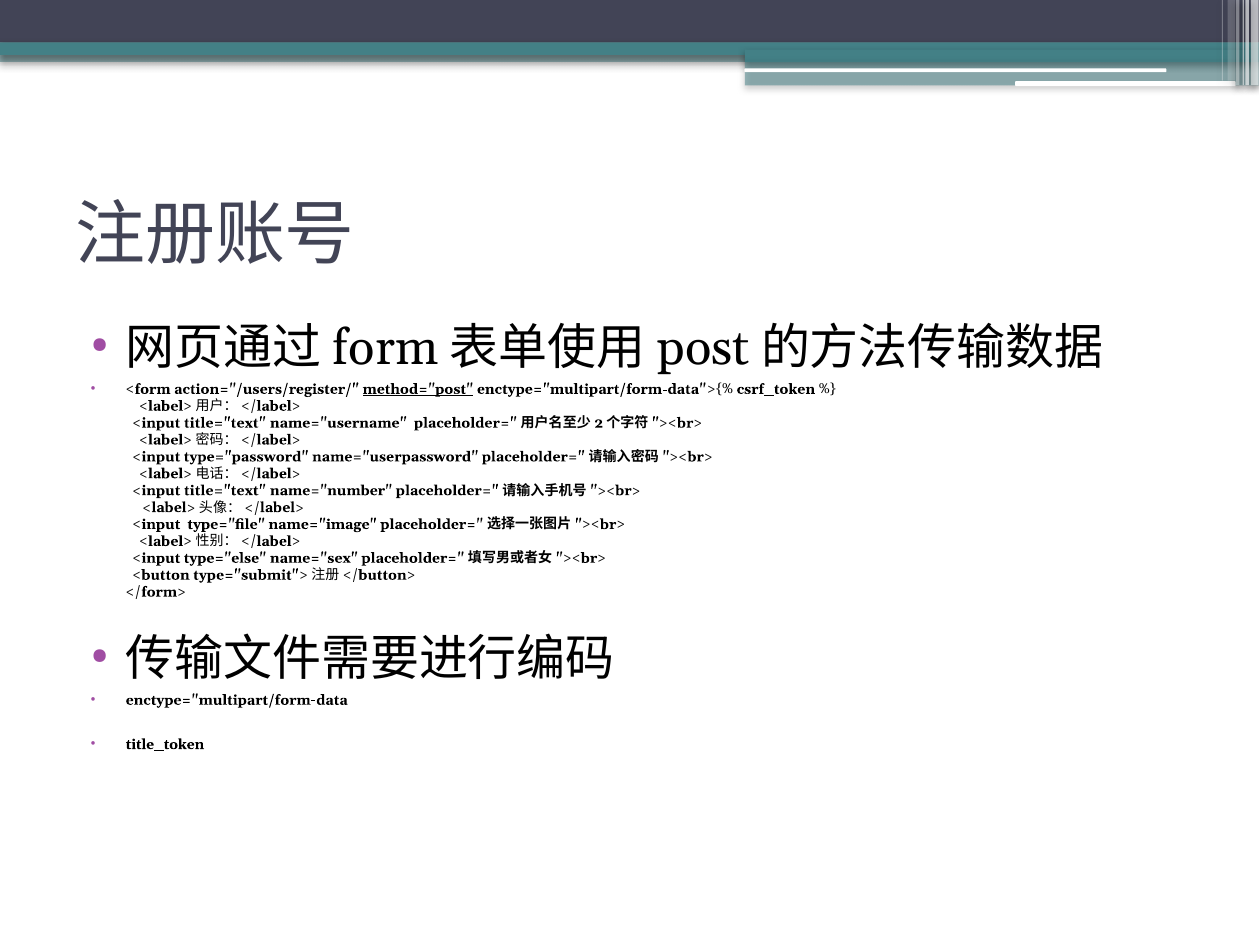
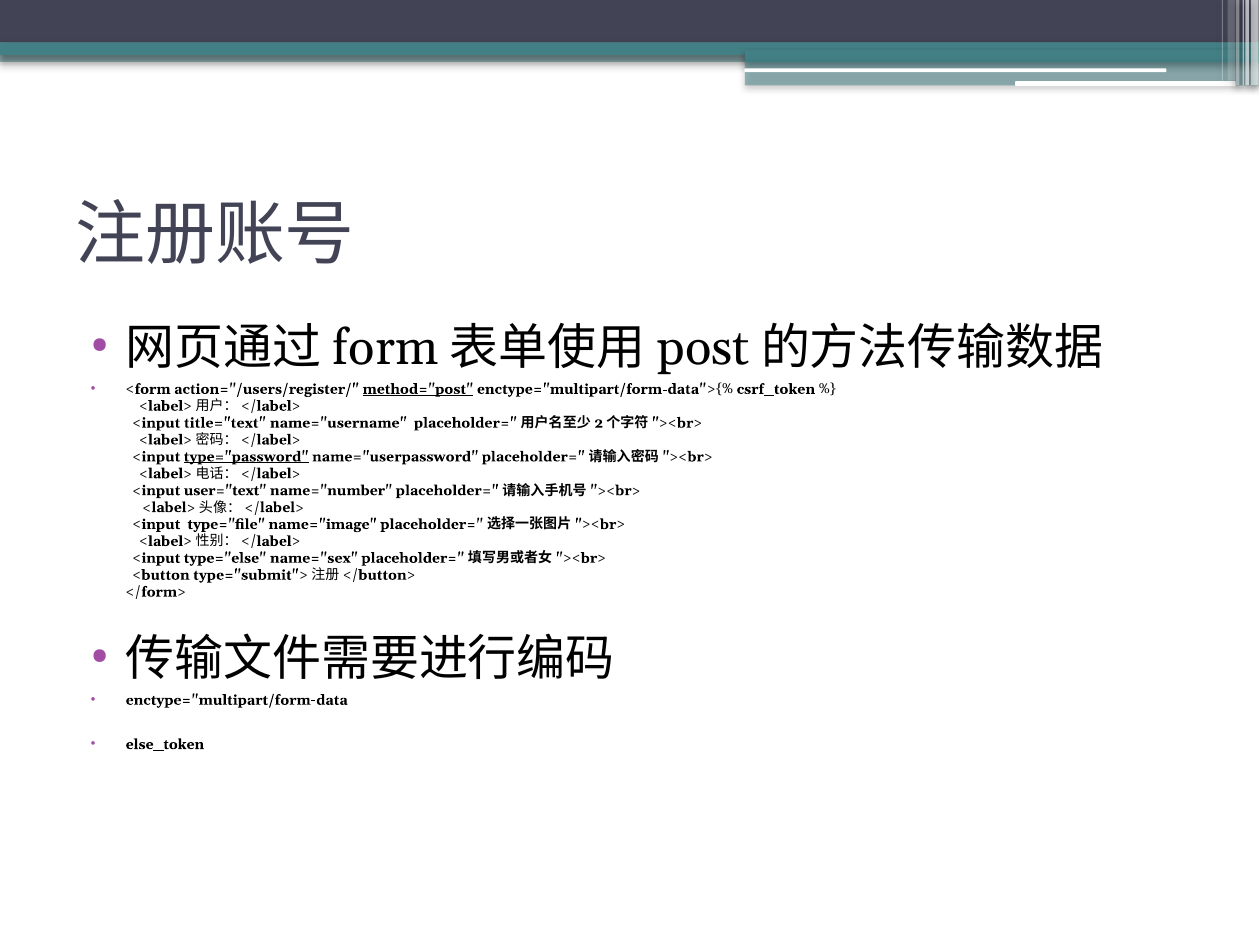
type="password underline: none -> present (246, 457)
title="text: title="text -> user="text (225, 491)
title_token: title_token -> else_token (165, 745)
